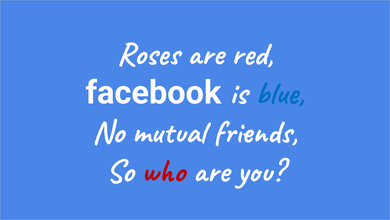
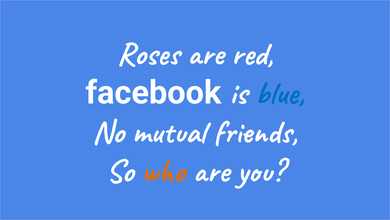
who colour: red -> orange (163, 170)
